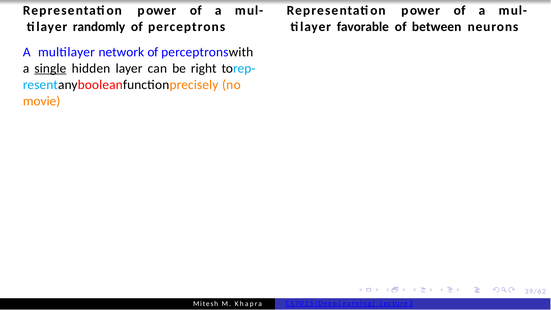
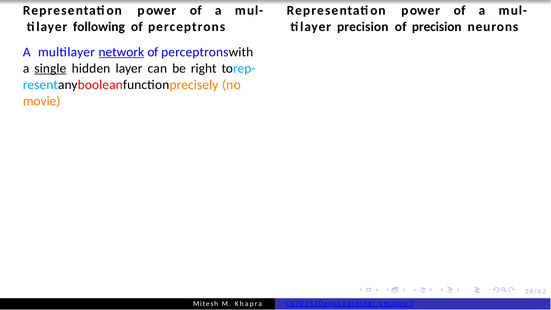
randomly: randomly -> following (99, 27)
tilayer favorable: favorable -> precision (363, 27)
of between: between -> precision (437, 27)
network underline: none -> present (121, 52)
